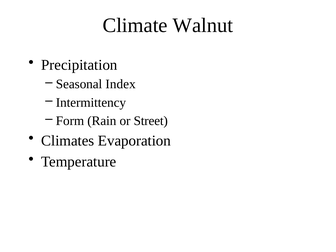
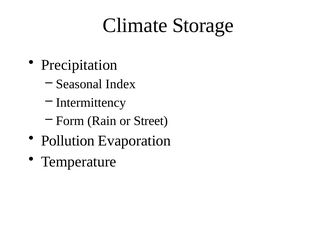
Walnut: Walnut -> Storage (203, 25)
Climates: Climates -> Pollution (68, 141)
